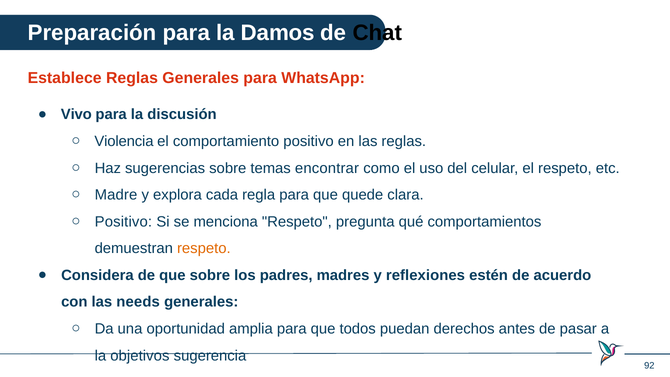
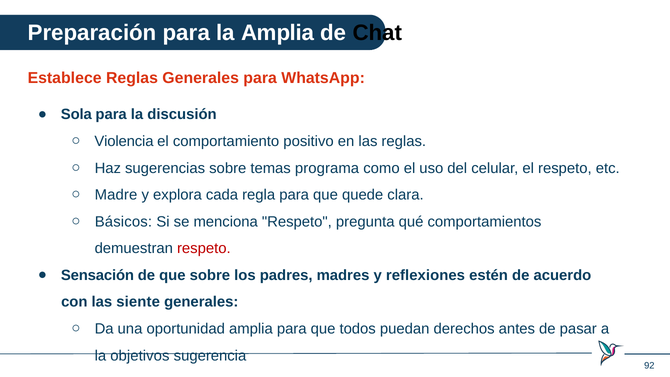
la Damos: Damos -> Amplia (278, 33)
Vivo: Vivo -> Sola (76, 115)
encontrar: encontrar -> programa (327, 168)
Positivo: Positivo -> Básicos (123, 222)
respeto colour: orange -> red (204, 248)
Considera: Considera -> Sensación (97, 275)
needs: needs -> siente (138, 302)
